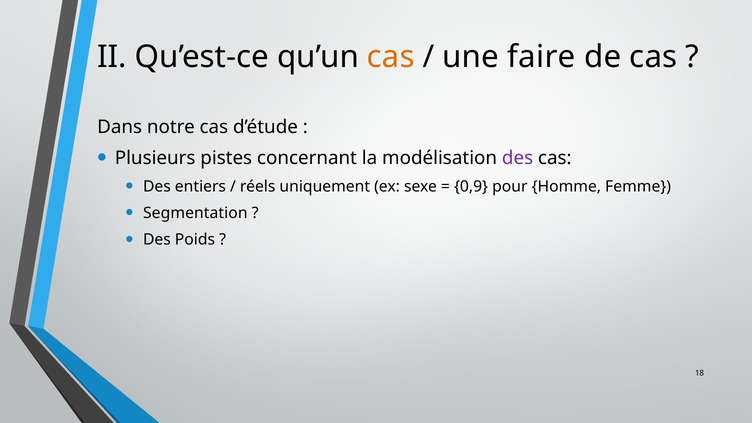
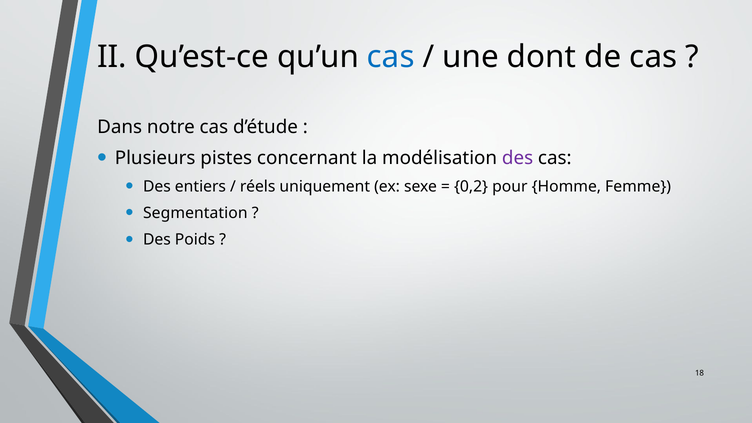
cas colour: orange -> blue (391, 57)
faire: faire -> dont (542, 57)
0,9: 0,9 -> 0,2 (471, 186)
